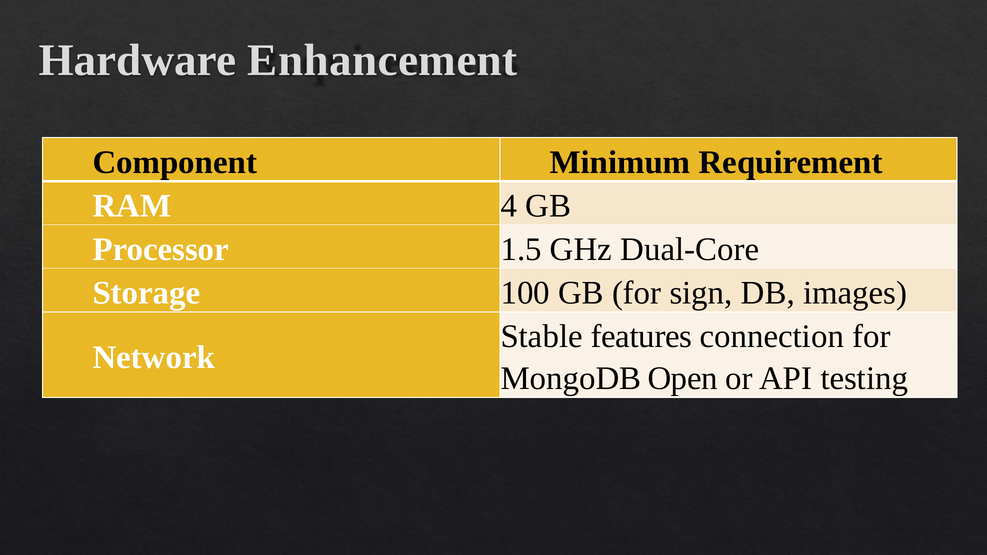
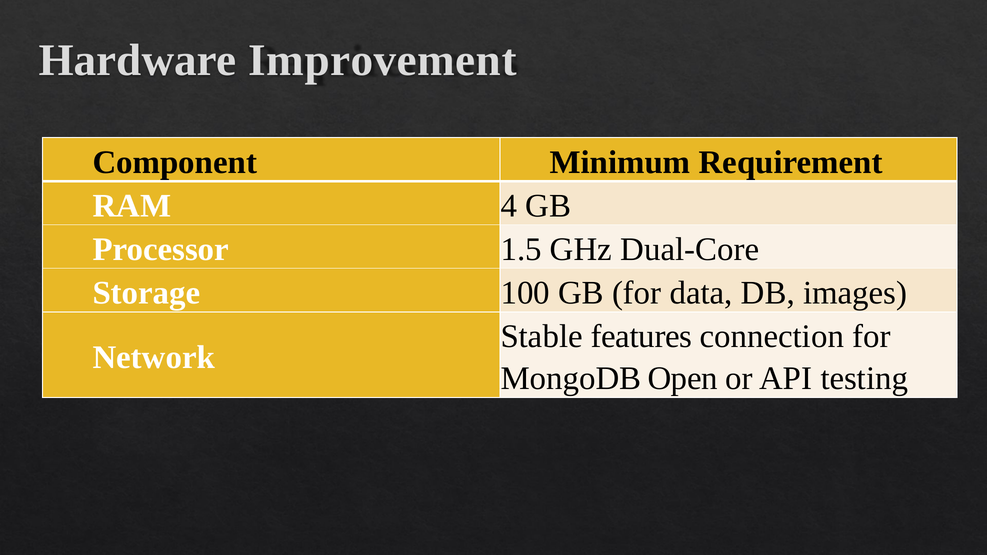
Enhancement: Enhancement -> Improvement (382, 60)
sign: sign -> data (701, 293)
